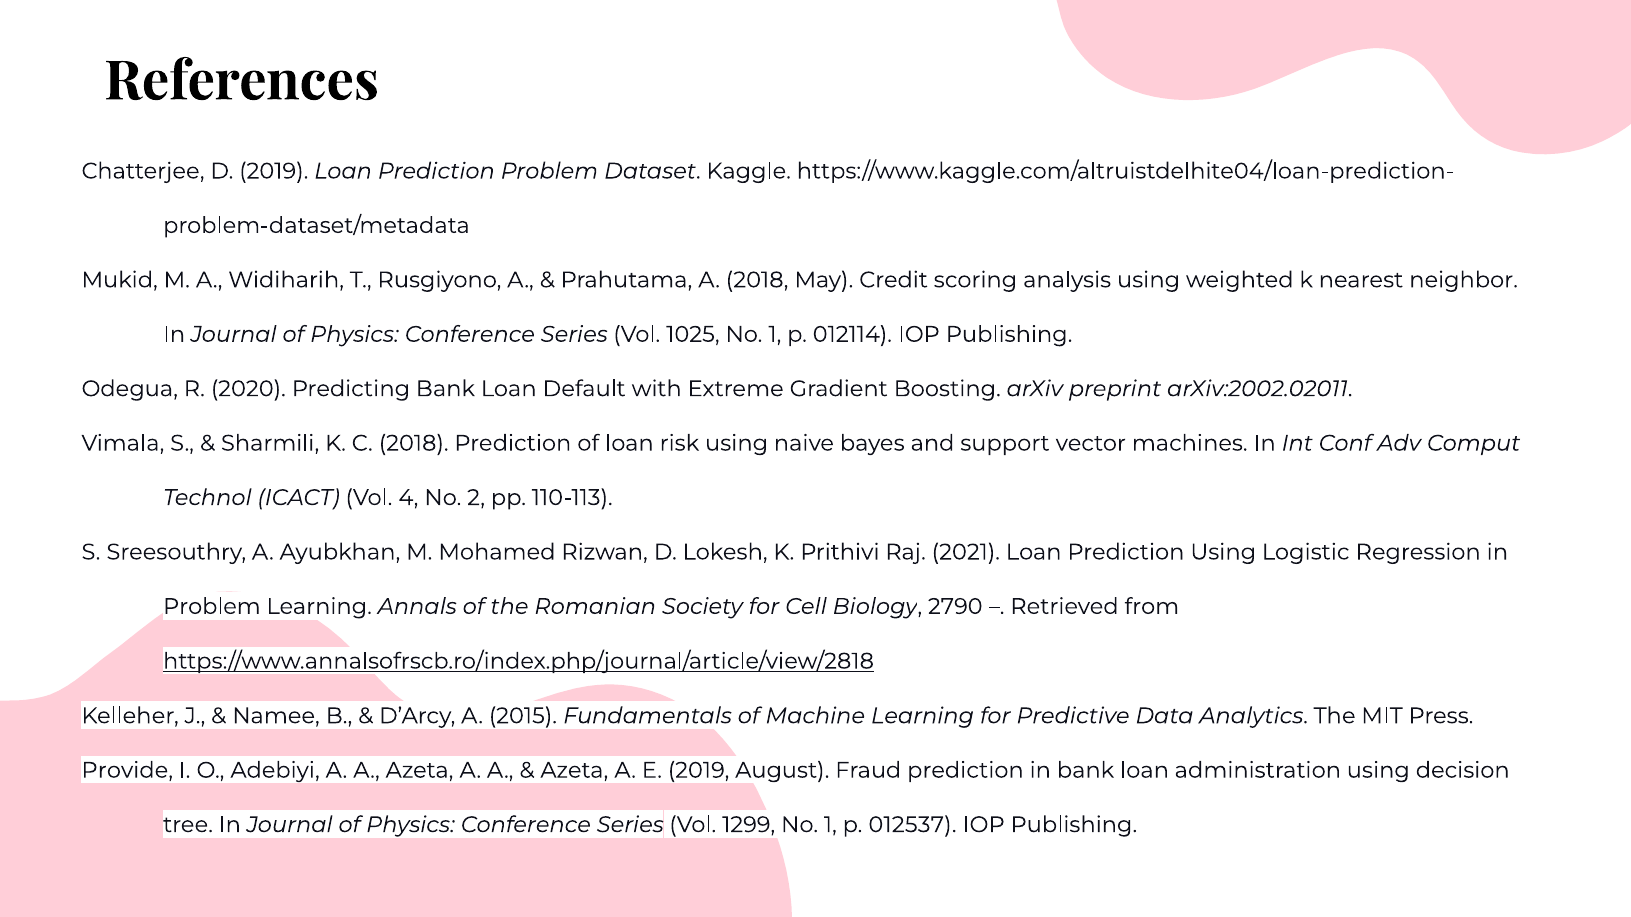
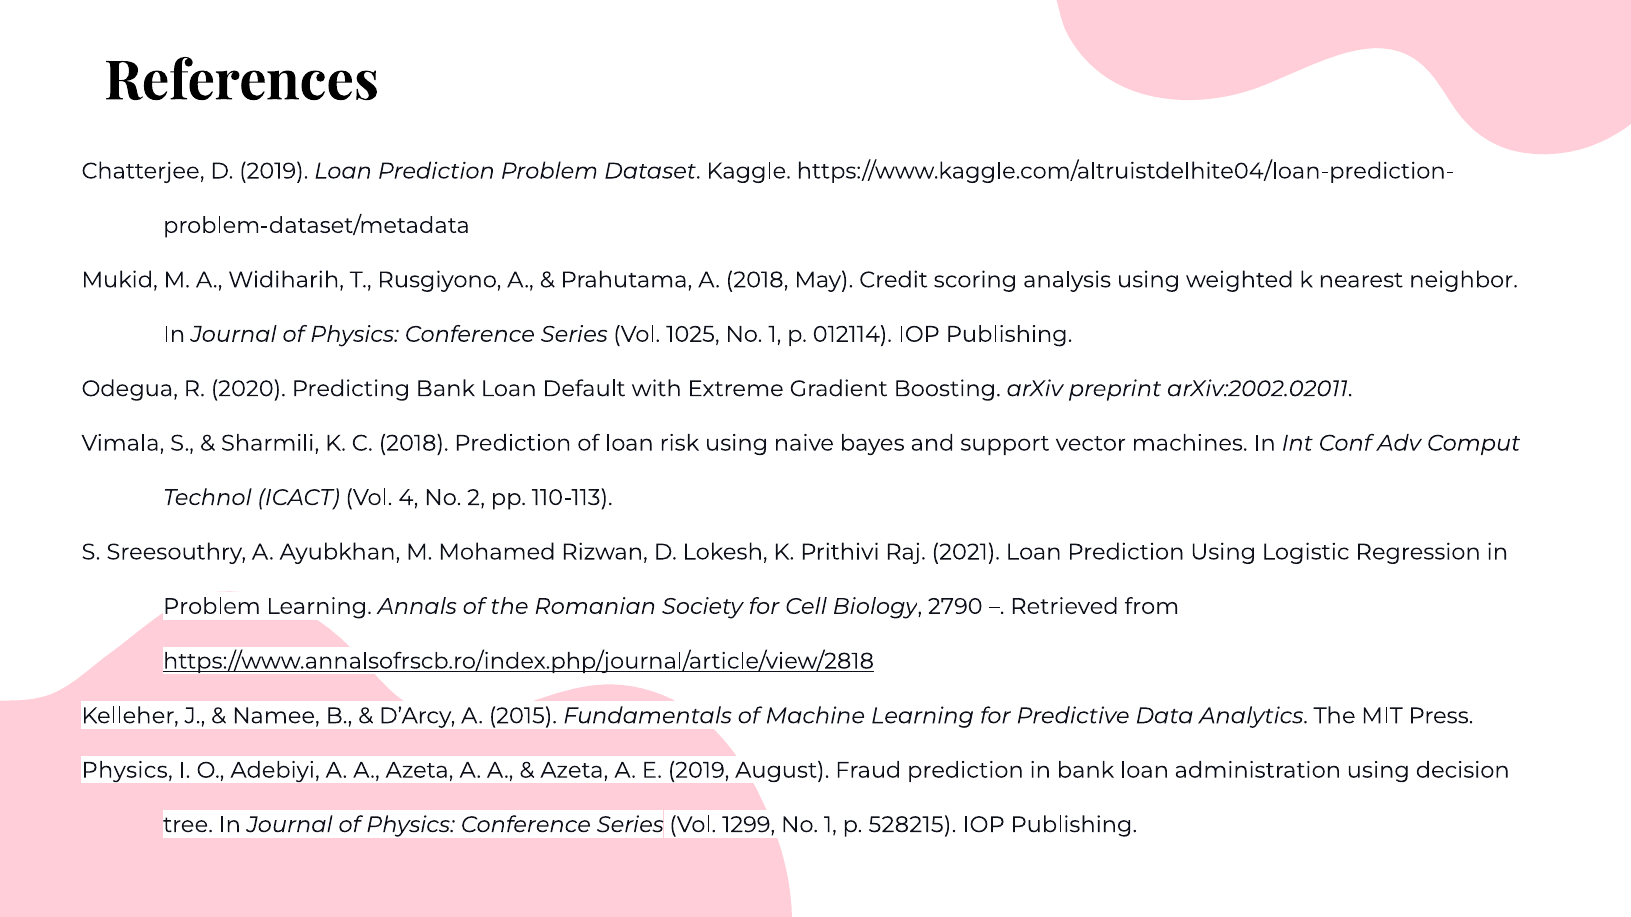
Provide: Provide -> Physics (127, 771)
012537: 012537 -> 528215 (912, 825)
